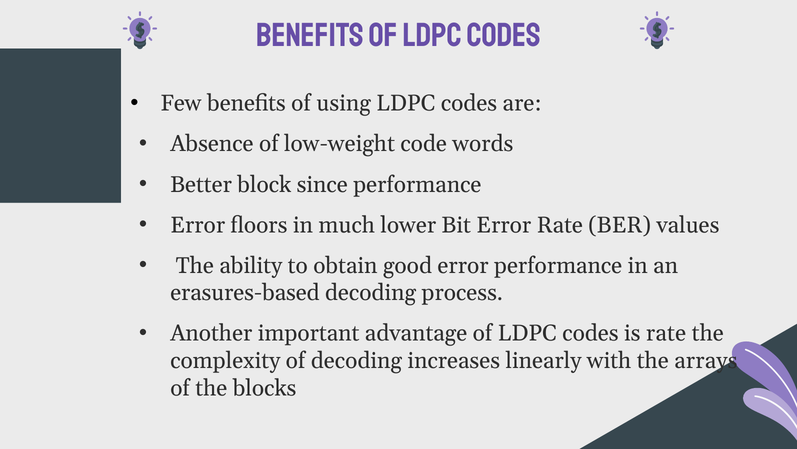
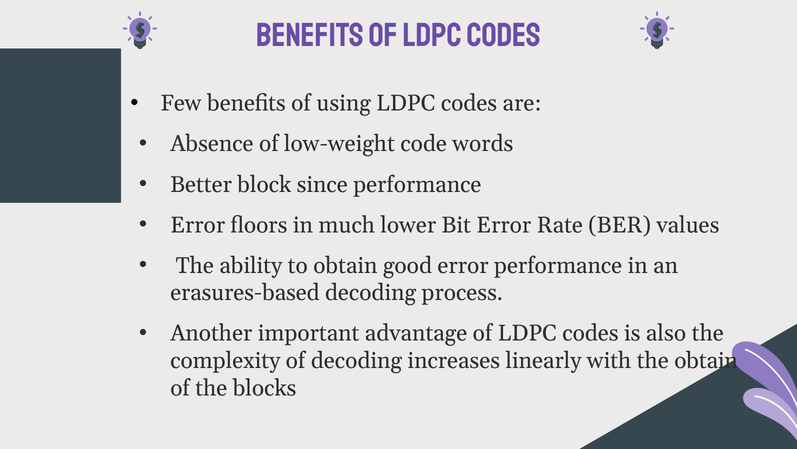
is rate: rate -> also (666, 333)
the arrays: arrays -> obtain (706, 360)
